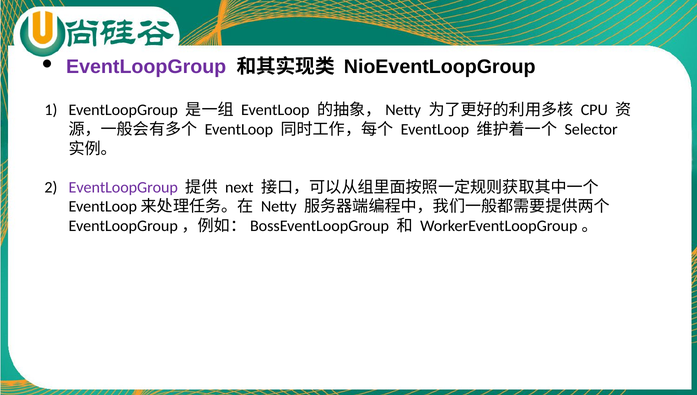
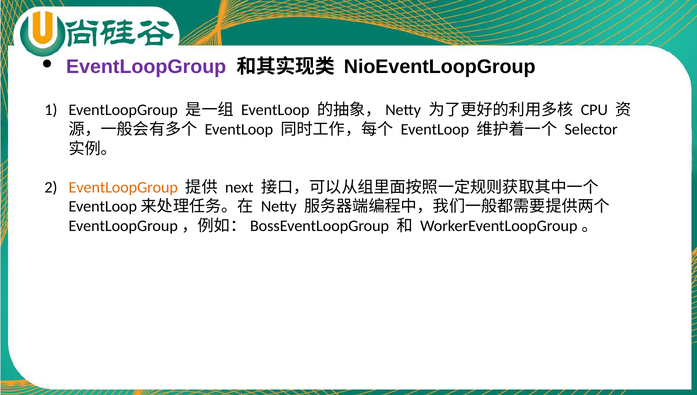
EventLoopGroup colour: purple -> orange (123, 188)
